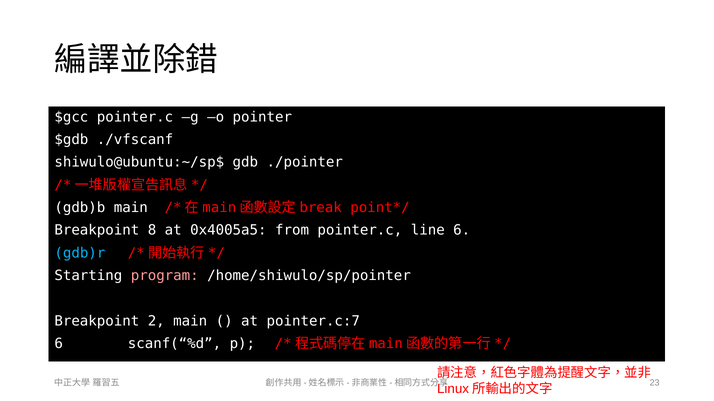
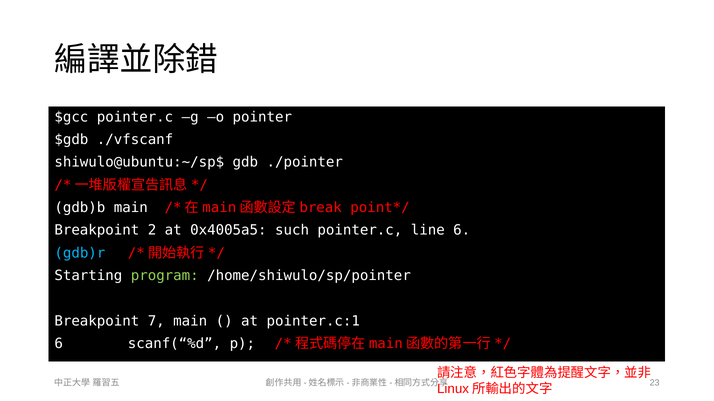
8: 8 -> 2 (152, 231)
from: from -> such (292, 231)
program colour: pink -> light green (165, 276)
2: 2 -> 7 (156, 321)
pointer.c:7: pointer.c:7 -> pointer.c:1 (313, 321)
